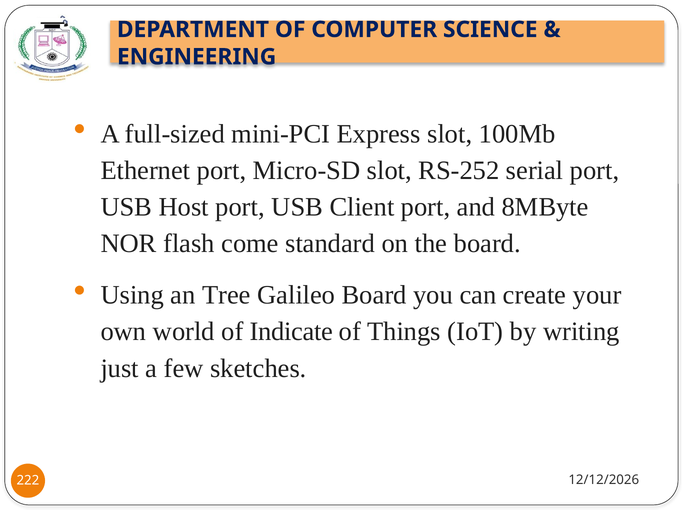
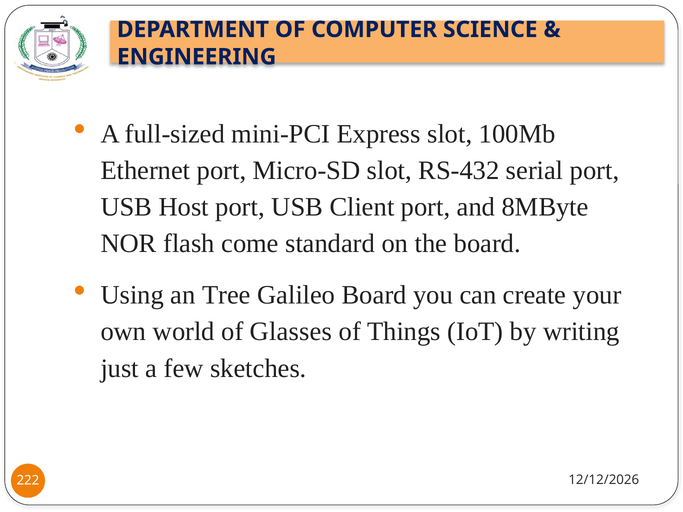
RS-252: RS-252 -> RS-432 (459, 171)
Indicate: Indicate -> Glasses (291, 332)
